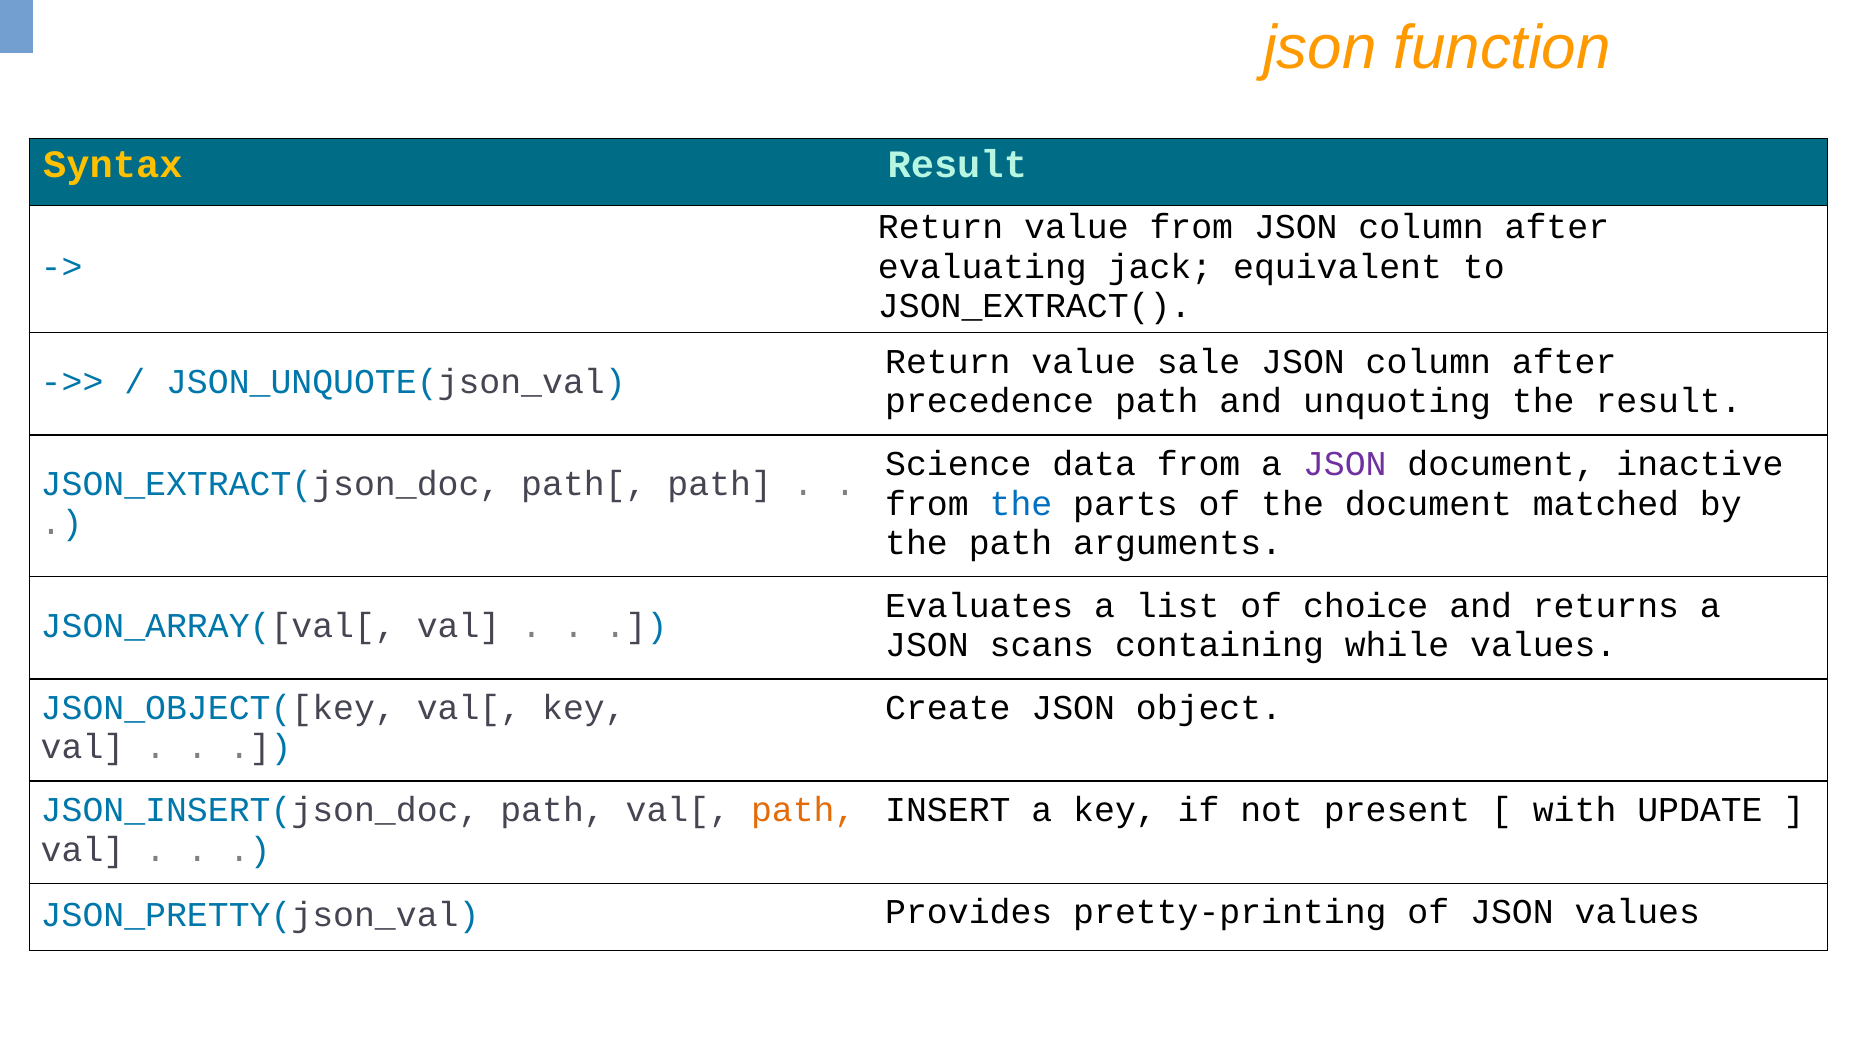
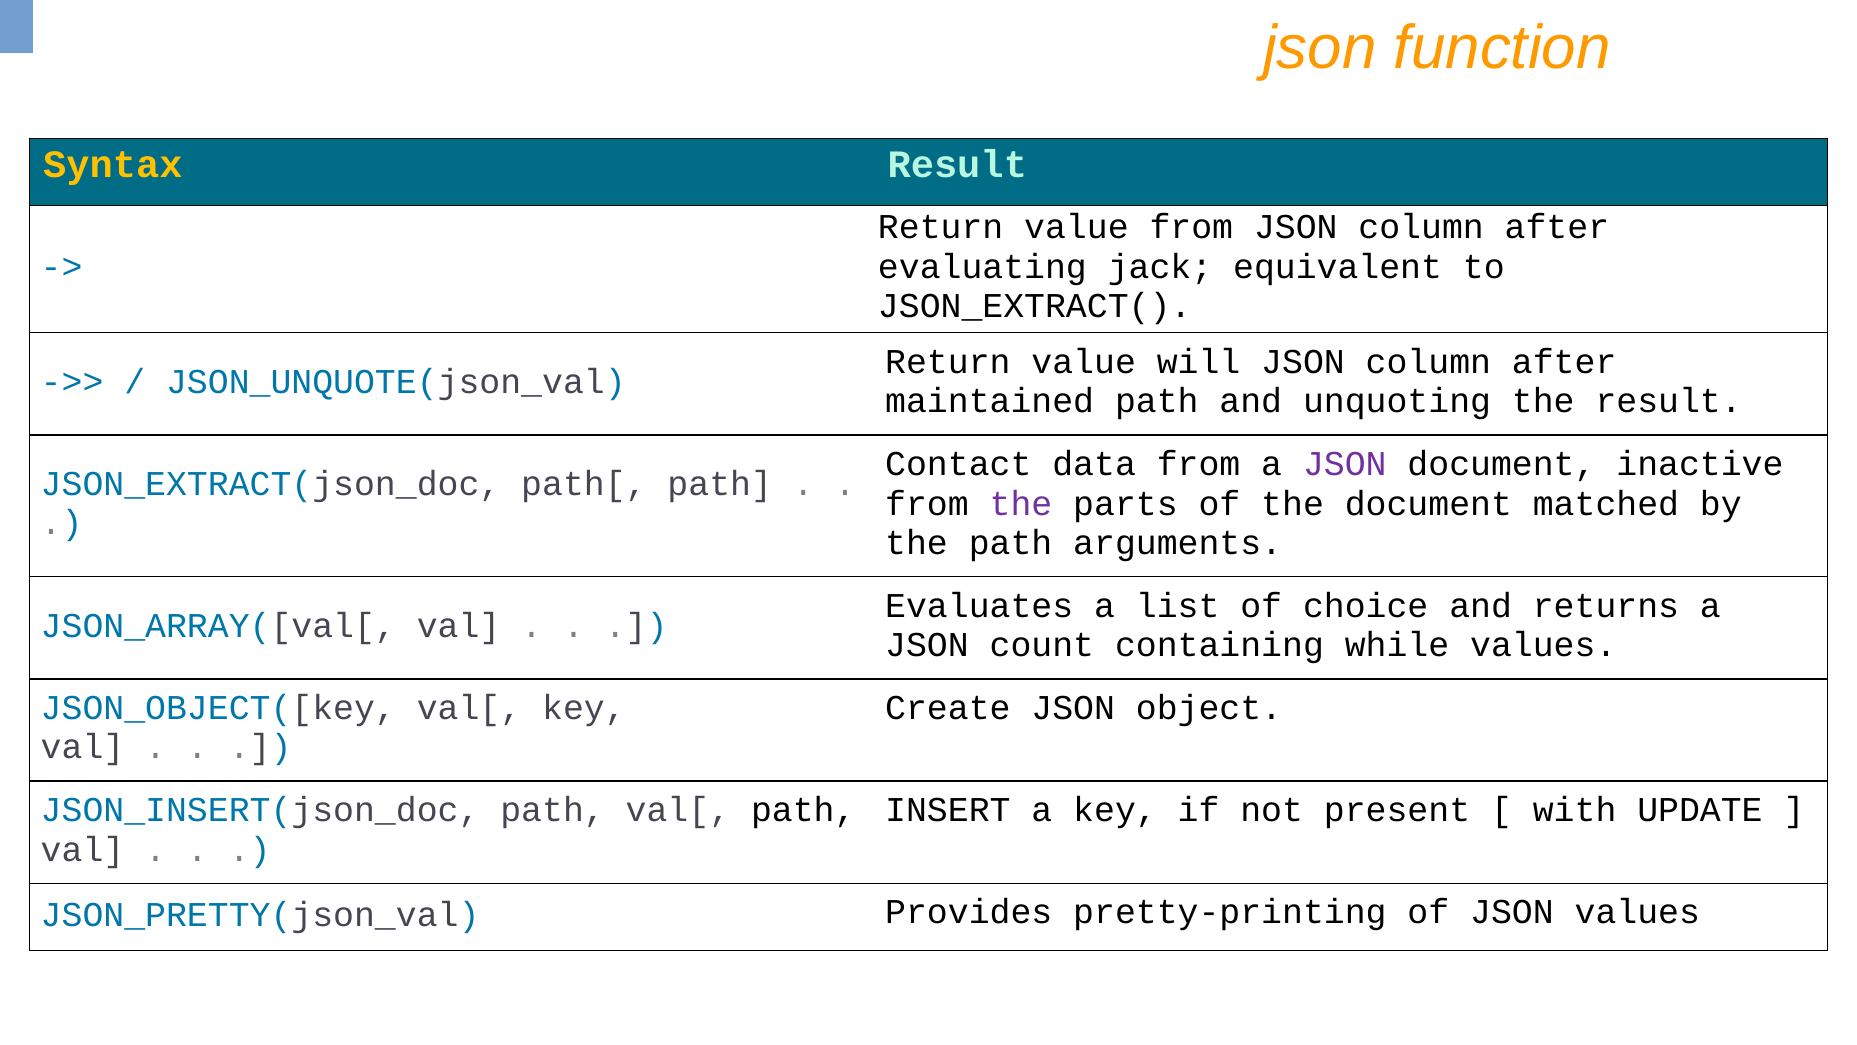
sale: sale -> will (1199, 362)
precedence: precedence -> maintained (990, 401)
Science: Science -> Contact (958, 464)
the colour: blue -> purple (1021, 503)
scans: scans -> count (1042, 645)
path colour: orange -> black (803, 810)
